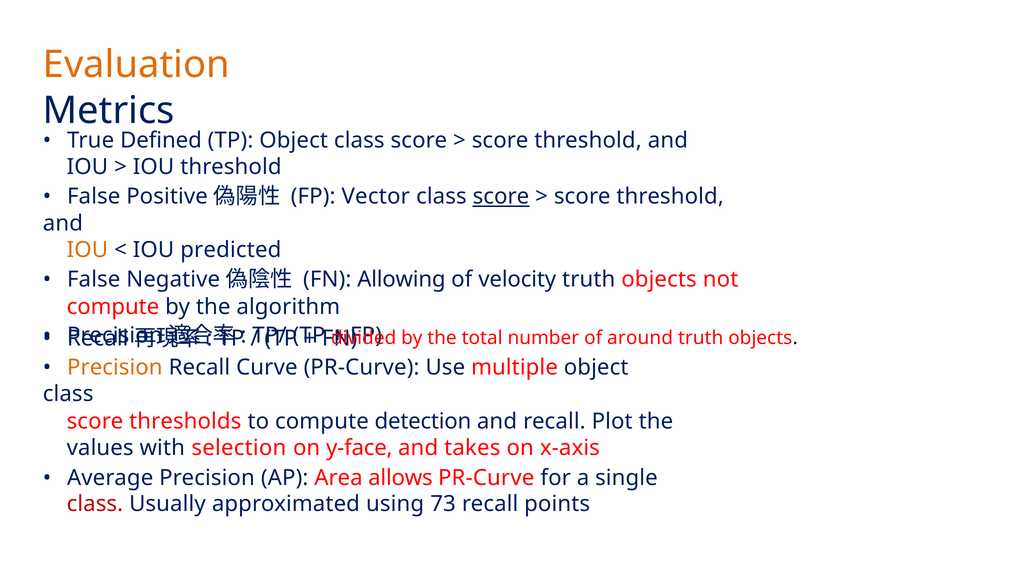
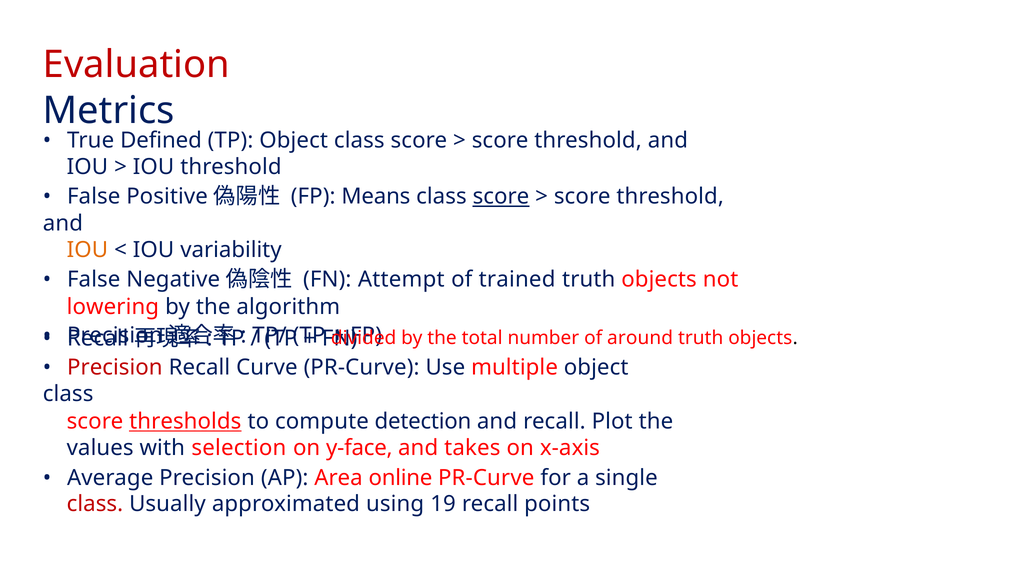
Evaluation colour: orange -> red (136, 65)
Vector: Vector -> Means (376, 197)
predicted: predicted -> variability (231, 250)
Allowing: Allowing -> Attempt (401, 280)
velocity: velocity -> trained (517, 280)
compute: compute -> lowering (113, 307)
Precision colour: orange -> red (115, 367)
thresholds underline: none -> present (185, 421)
allows: allows -> online (400, 478)
73: 73 -> 19 (443, 504)
